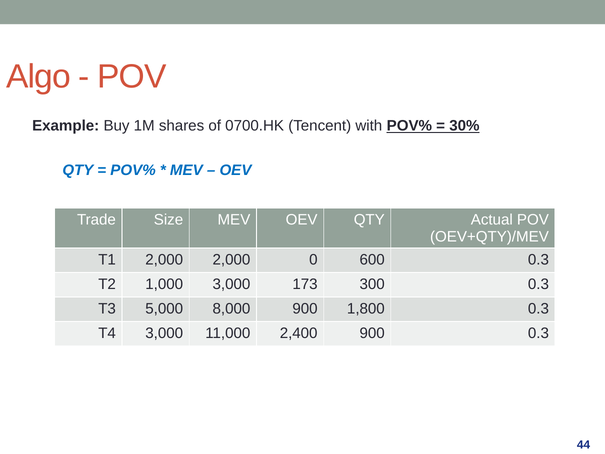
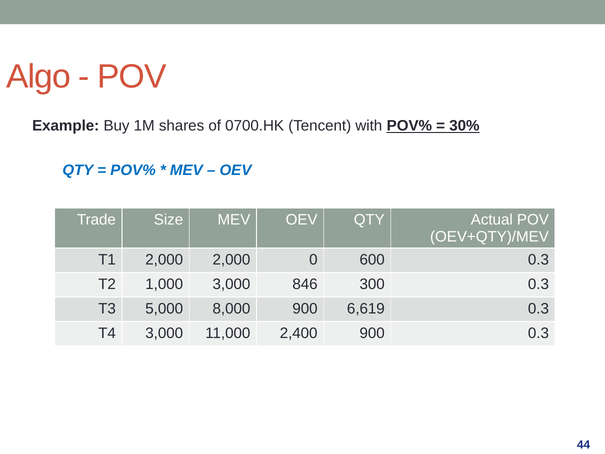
173: 173 -> 846 (305, 284)
1,800: 1,800 -> 6,619 (366, 309)
